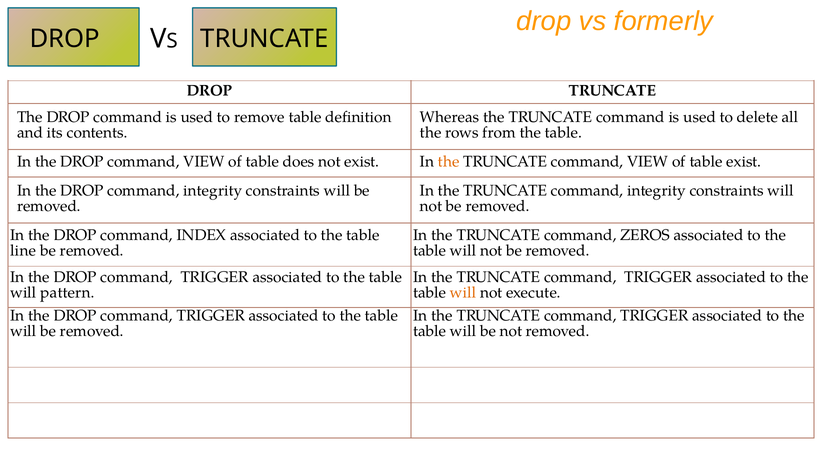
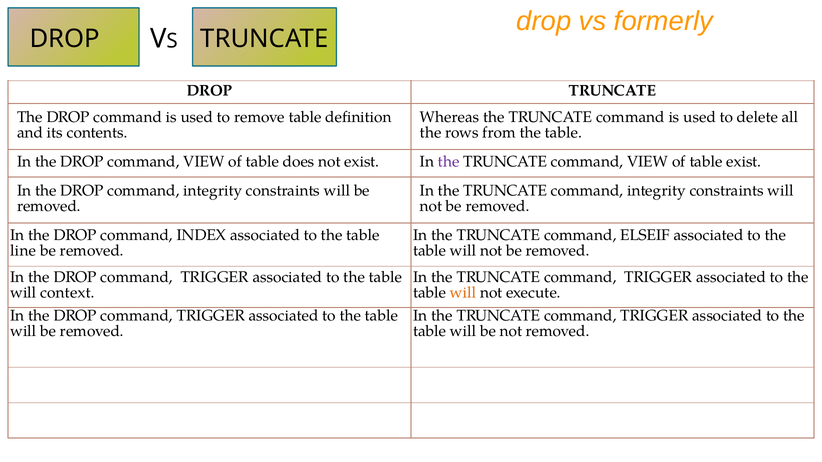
the colour: orange -> purple (449, 162)
ZEROS: ZEROS -> ELSEIF (645, 235)
pattern: pattern -> context (67, 293)
